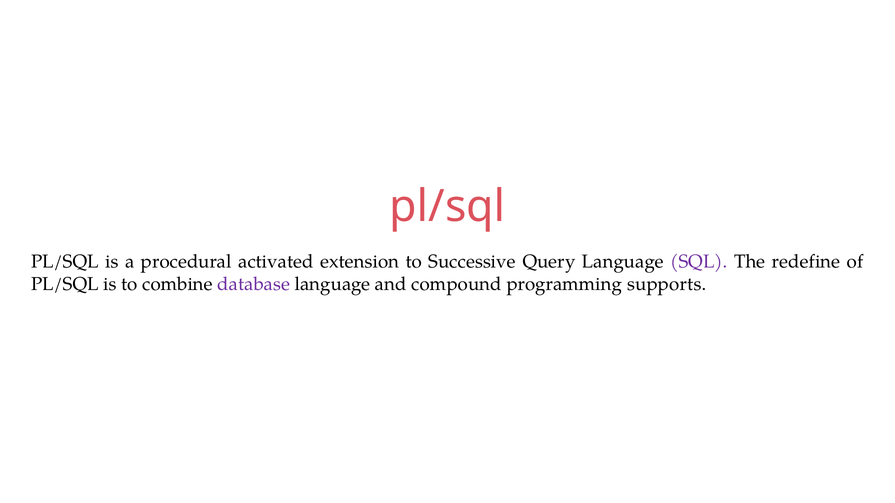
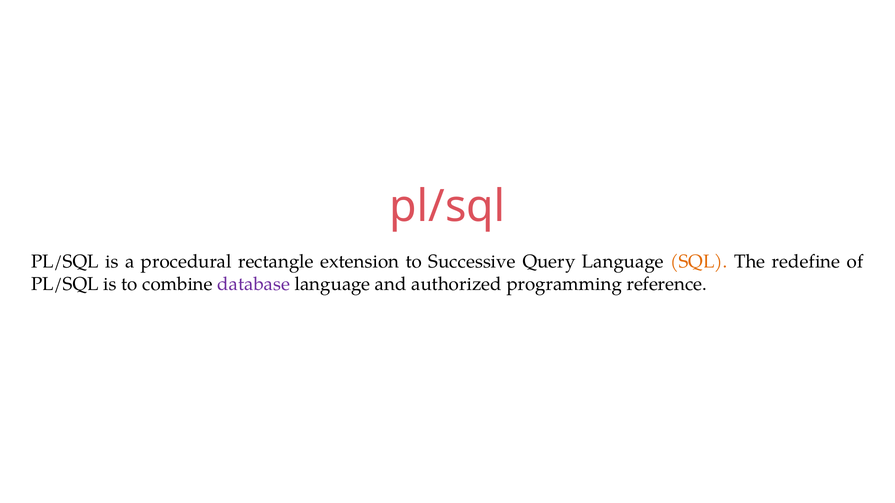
activated: activated -> rectangle (276, 262)
SQL colour: purple -> orange (699, 262)
compound: compound -> authorized (457, 284)
supports: supports -> reference (667, 284)
